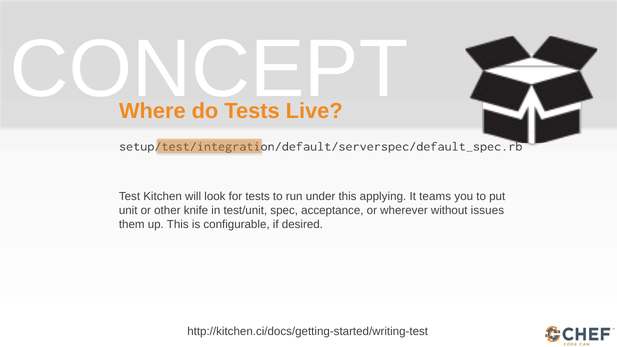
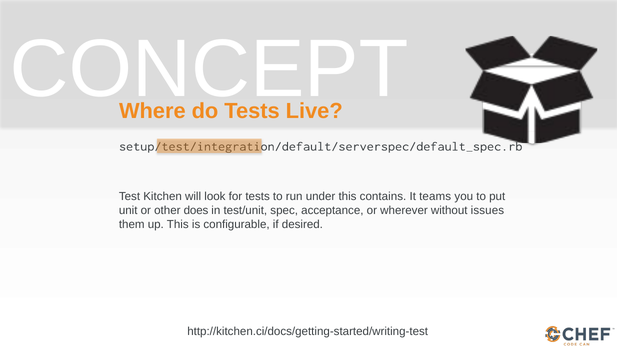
applying: applying -> contains (383, 197)
knife: knife -> does (196, 211)
